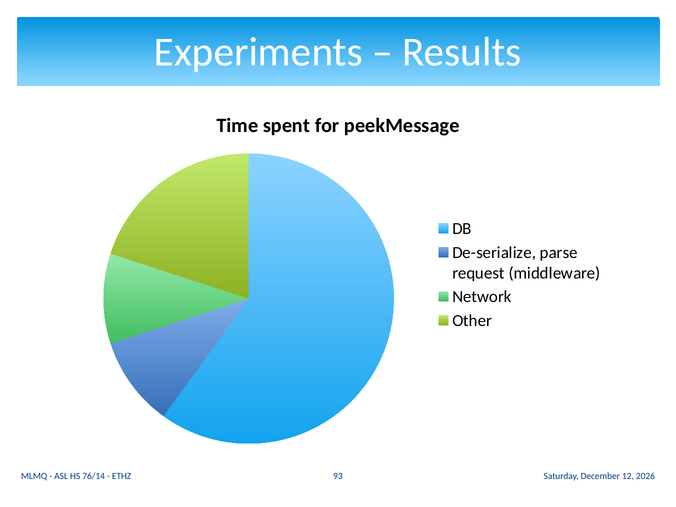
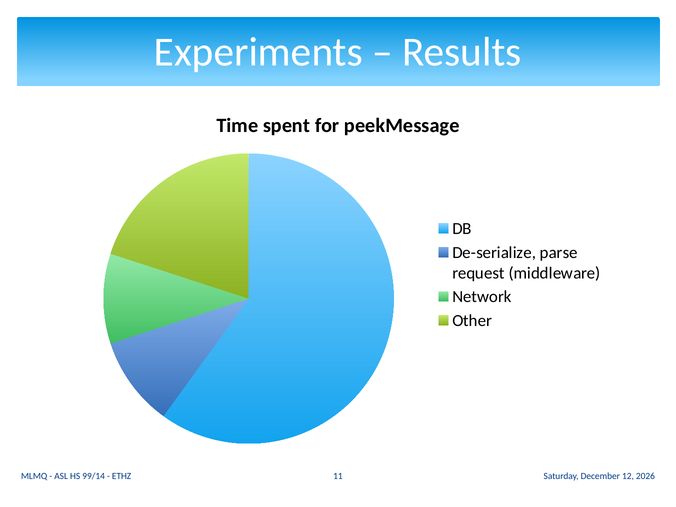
76/14: 76/14 -> 99/14 (94, 476)
93: 93 -> 11 (338, 476)
